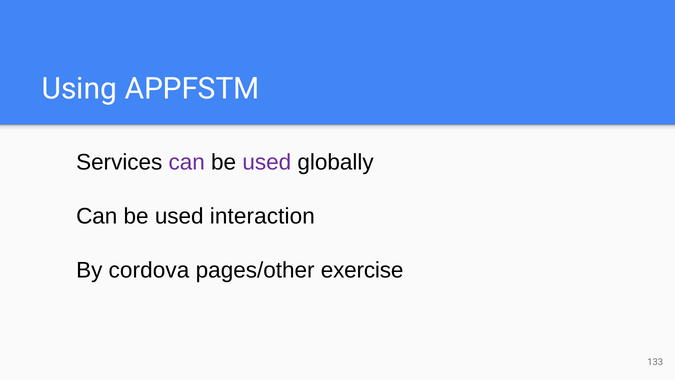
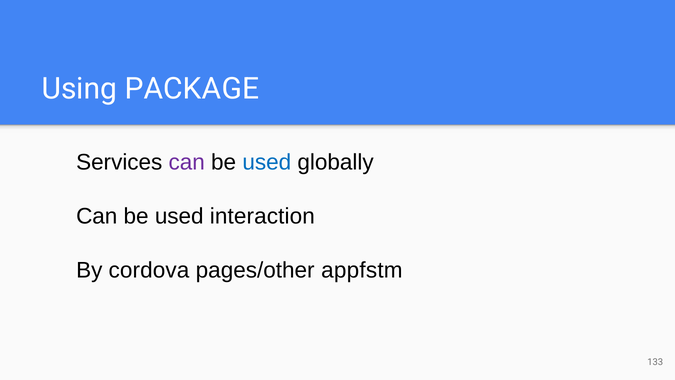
APPFSTM: APPFSTM -> PACKAGE (192, 89)
used colour: purple -> blue (267, 162)
exercise: exercise -> appfstm (362, 270)
